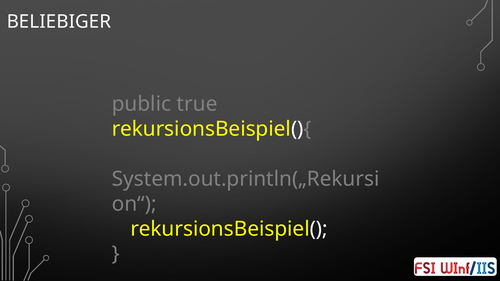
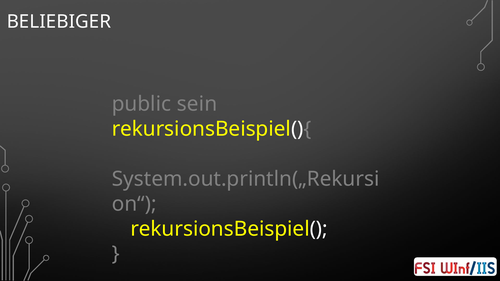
true: true -> sein (197, 104)
